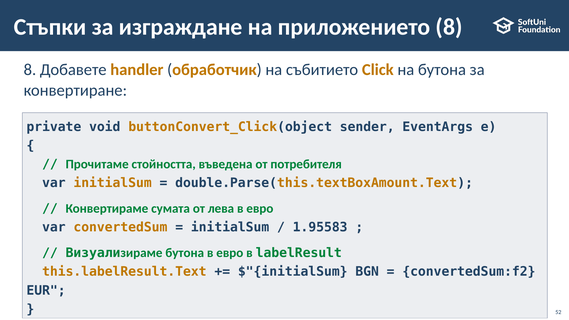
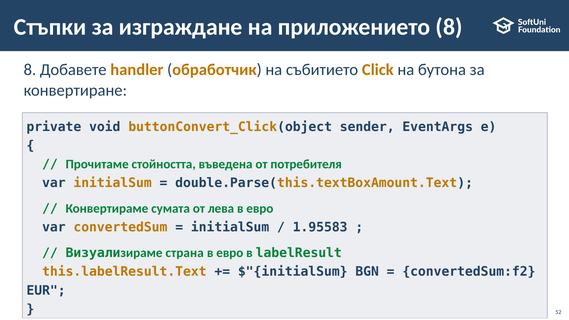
Визуализираме бутона: бутона -> страна (185, 253)
